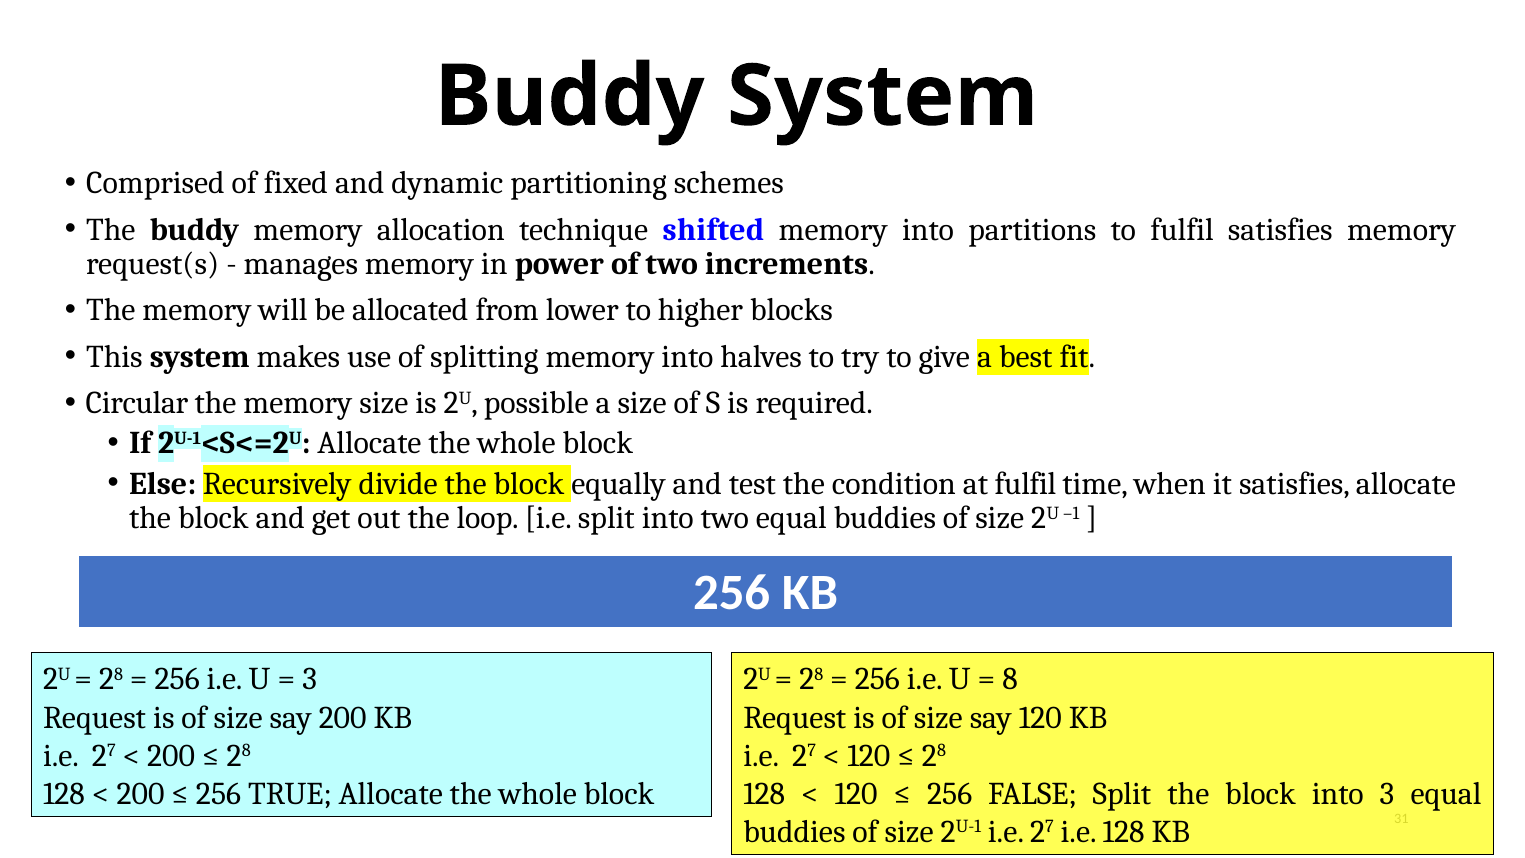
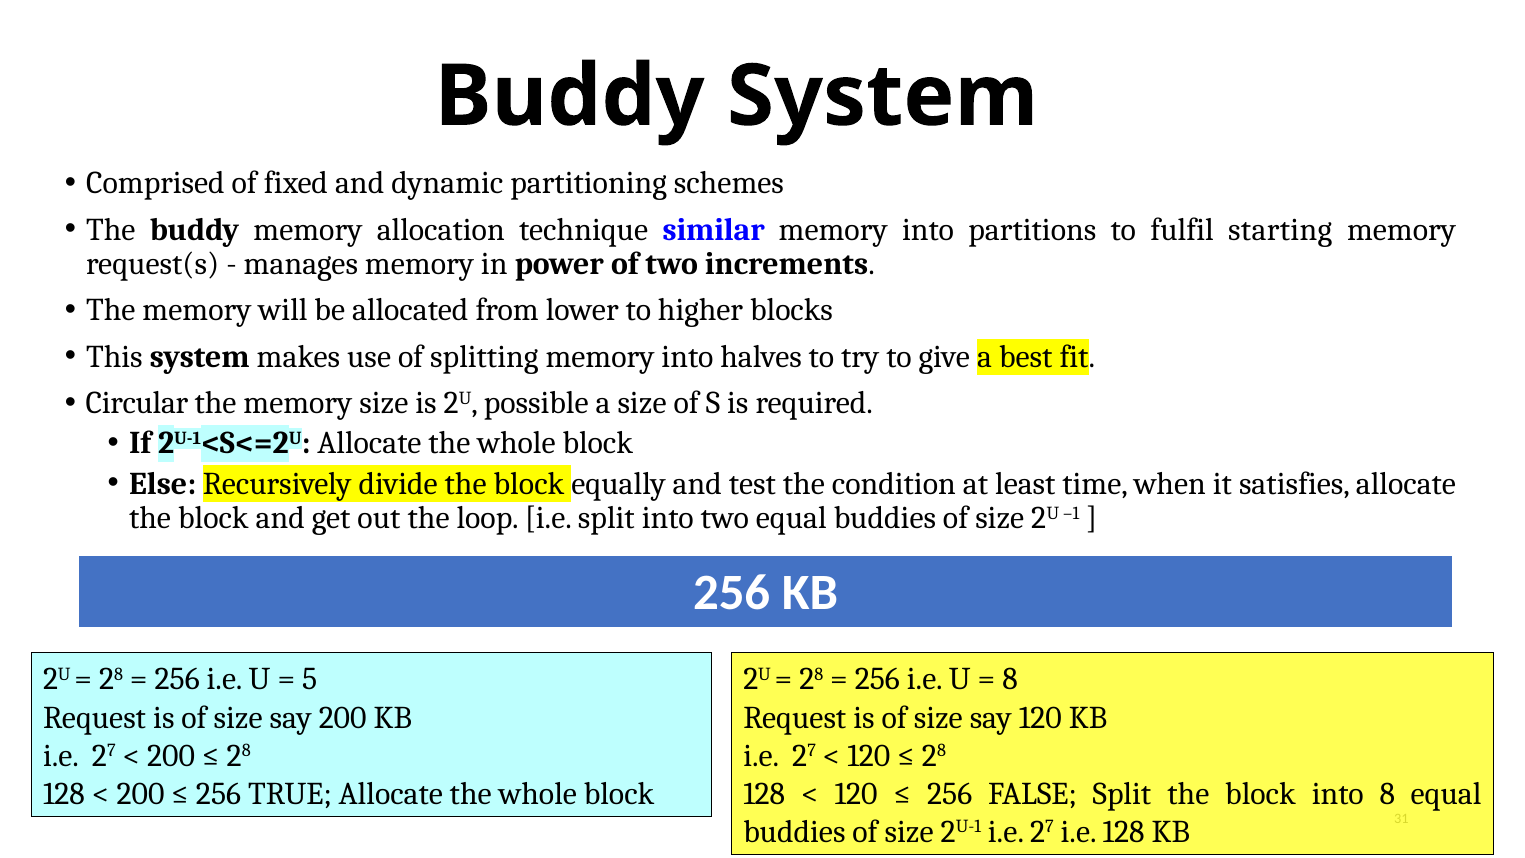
shifted: shifted -> similar (714, 230)
fulfil satisfies: satisfies -> starting (1280, 230)
at fulfil: fulfil -> least (1025, 483)
3: 3 -> 5 (310, 679)
into 3: 3 -> 8 (1387, 794)
